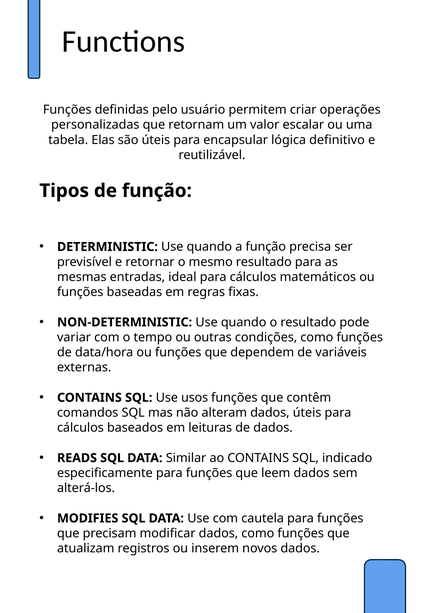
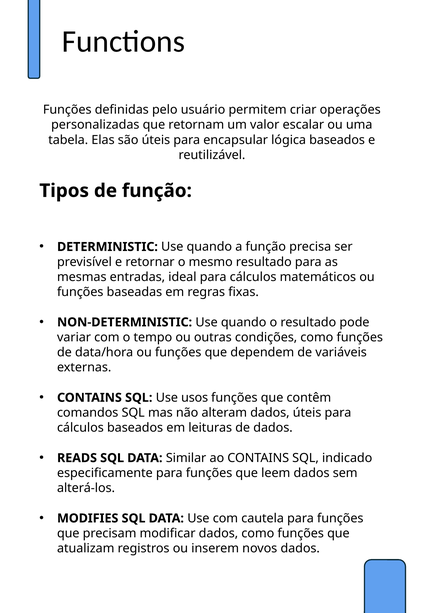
lógica definitivo: definitivo -> baseados (337, 140)
